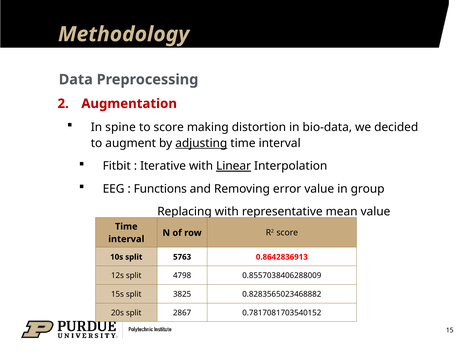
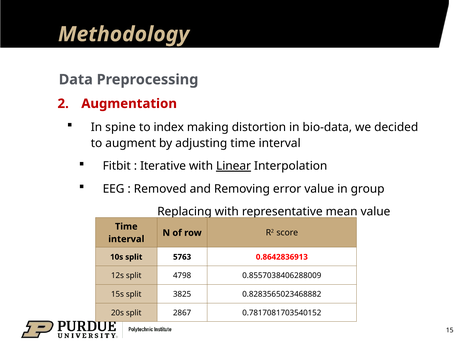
to score: score -> index (169, 127)
adjusting underline: present -> none (201, 143)
Functions: Functions -> Removed (160, 189)
